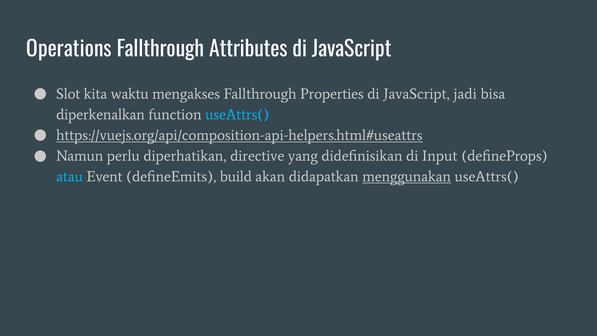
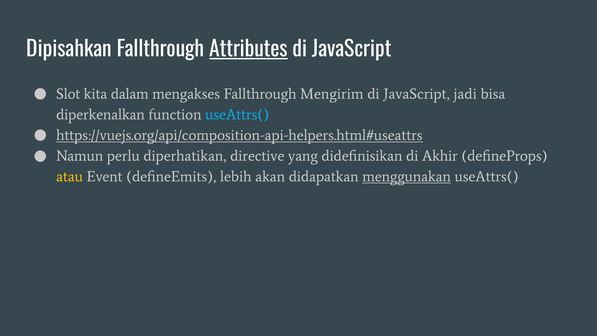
Operations: Operations -> Dipisahkan (69, 49)
Attributes underline: none -> present (248, 49)
waktu: waktu -> dalam (130, 94)
Properties: Properties -> Mengirim (332, 94)
Input: Input -> Akhir (440, 156)
atau colour: light blue -> yellow (70, 176)
build: build -> lebih (236, 176)
